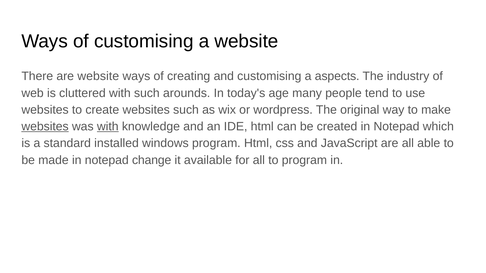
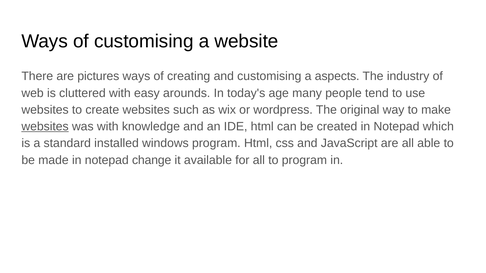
are website: website -> pictures (98, 76)
with such: such -> easy (147, 93)
with underline: present -> none (108, 127)
